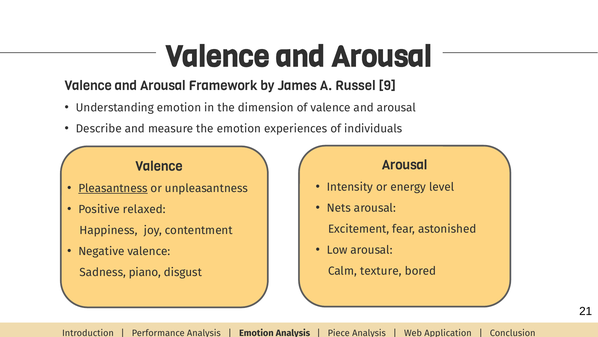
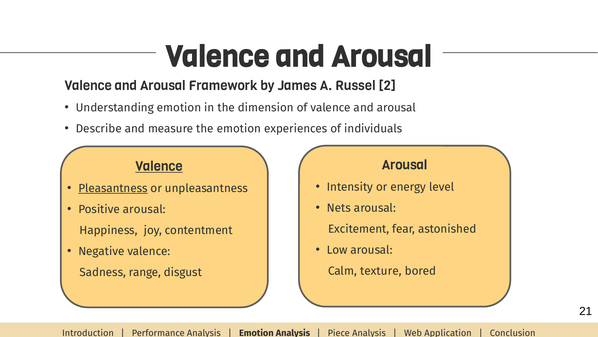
9: 9 -> 2 (387, 86)
Valence underline: none -> present (159, 166)
Positive relaxed: relaxed -> arousal (144, 209)
piano: piano -> range (145, 272)
